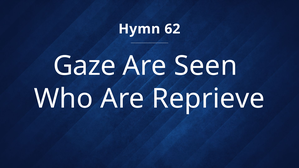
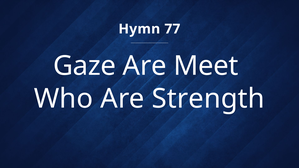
62: 62 -> 77 (172, 29)
Seen: Seen -> Meet (206, 66)
Reprieve: Reprieve -> Strength (208, 99)
